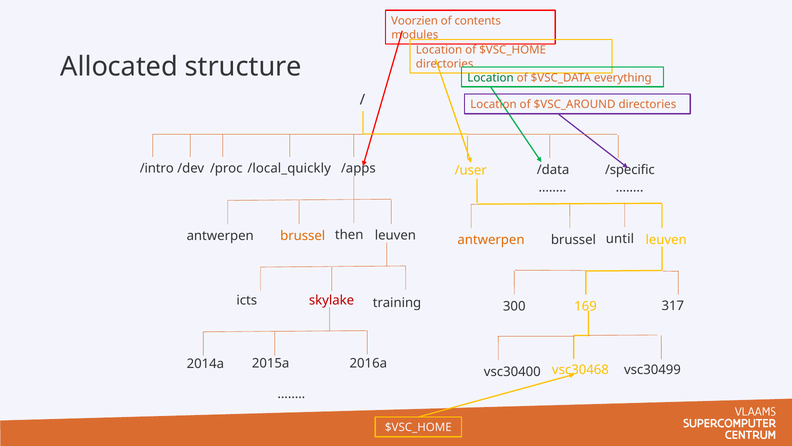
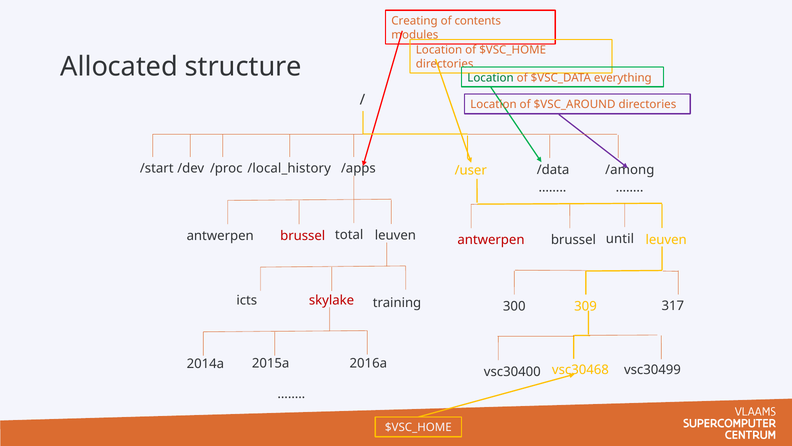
Voorzien: Voorzien -> Creating (414, 21)
/intro: /intro -> /start (157, 168)
/local_quickly: /local_quickly -> /local_history (289, 168)
/specific: /specific -> /among (630, 169)
then: then -> total (349, 235)
brussel colour: orange -> red (303, 236)
antwerpen colour: orange -> red (491, 240)
169: 169 -> 309 (586, 306)
